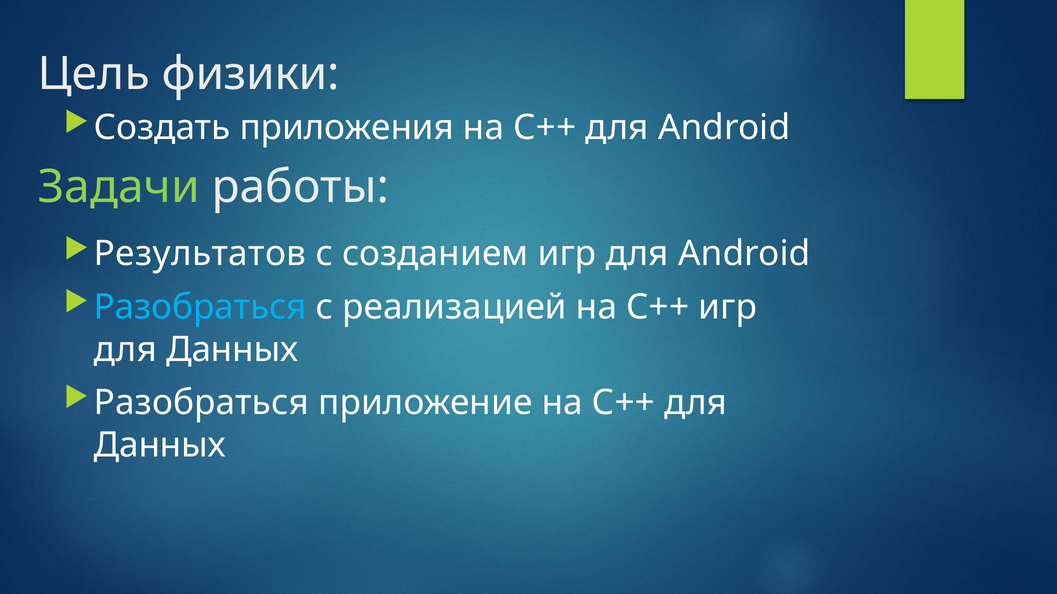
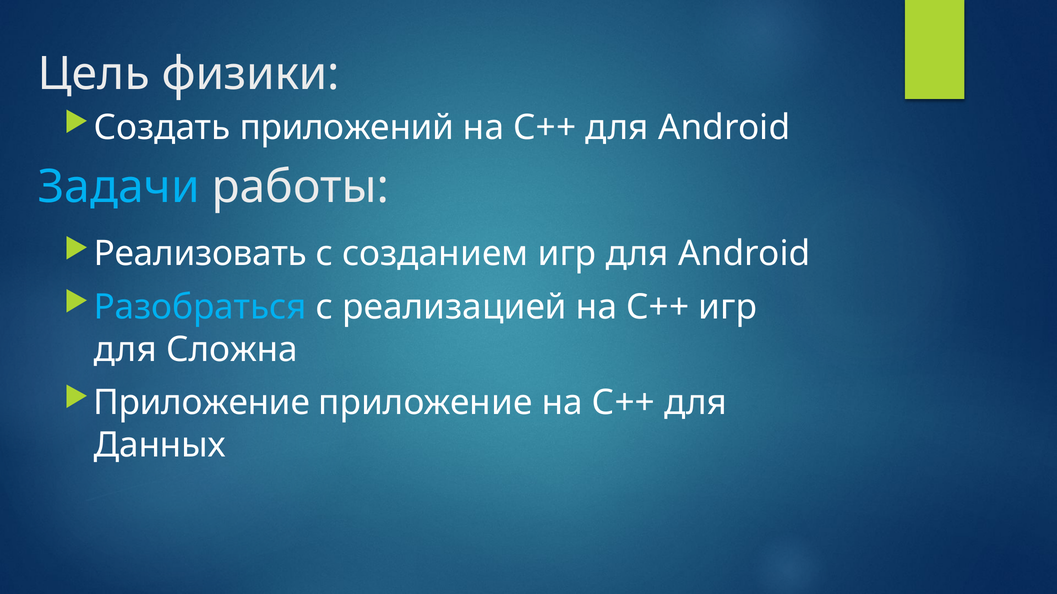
приложения: приложения -> приложений (347, 128)
Задачи colour: light green -> light blue (119, 187)
Результатов: Результатов -> Реализовать (200, 254)
Данных: Данных -> Сложна (232, 350)
Разобраться: Разобраться -> Приложение (202, 403)
